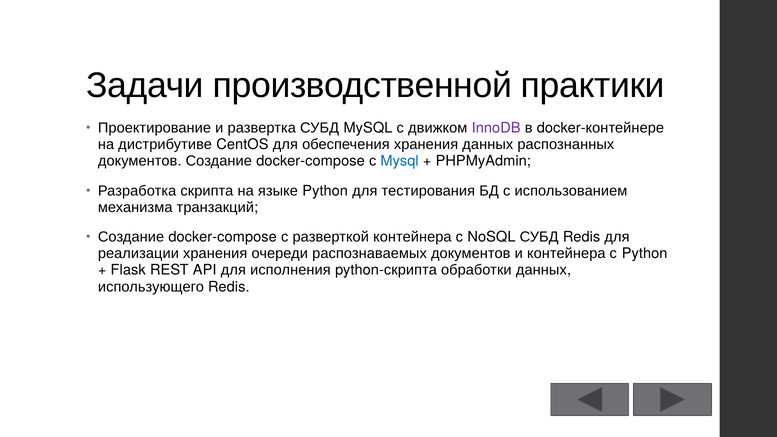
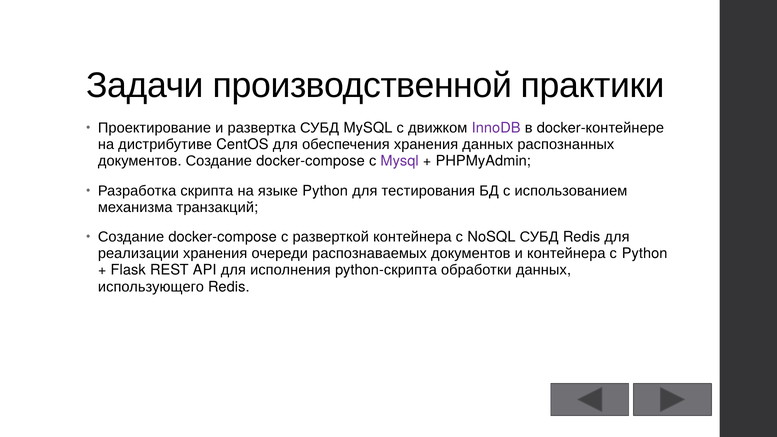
Mysql colour: blue -> purple (400, 161)
